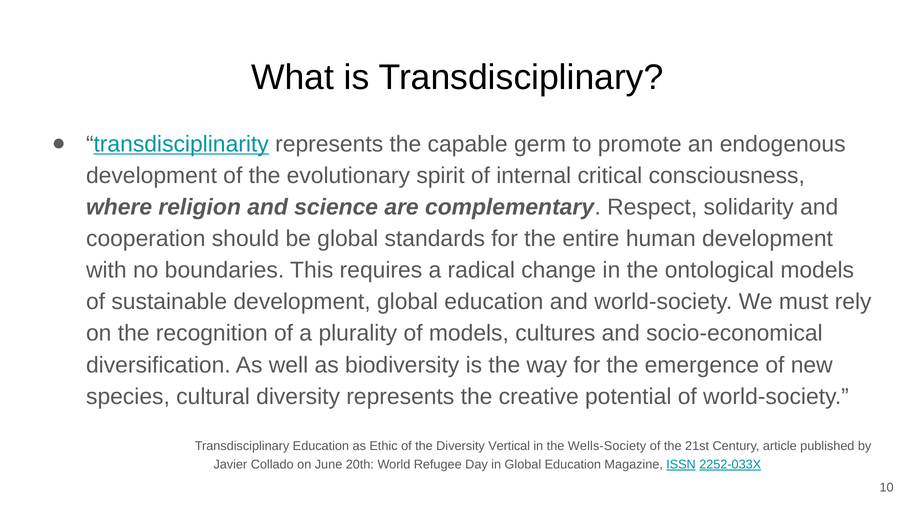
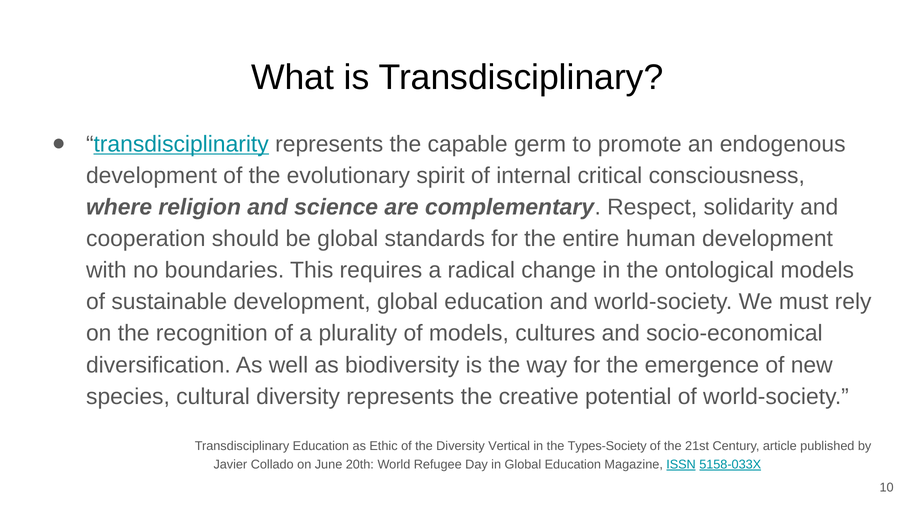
Wells-Society: Wells-Society -> Types-Society (607, 446)
2252-033X: 2252-033X -> 5158-033X (730, 464)
